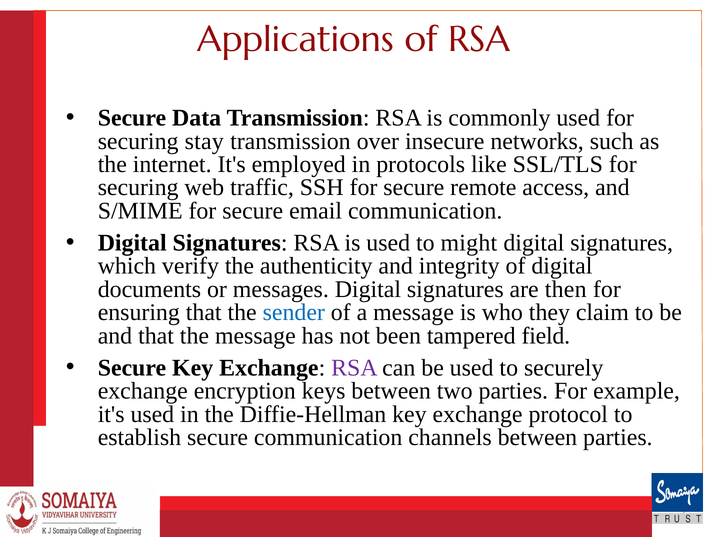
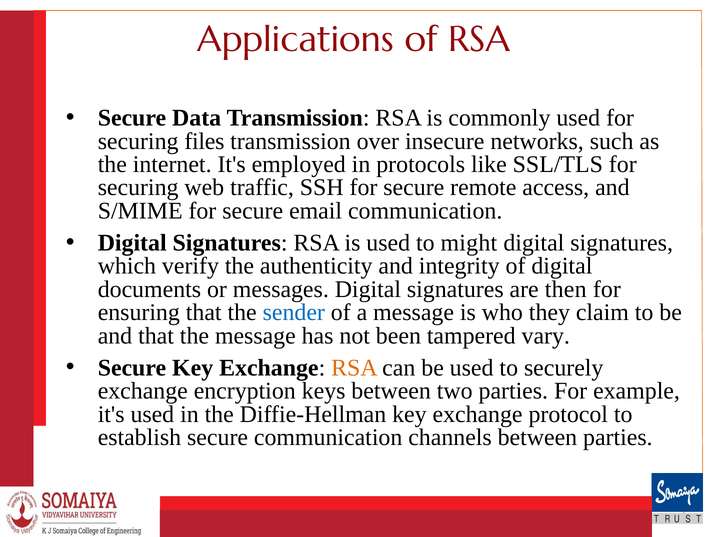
stay: stay -> files (204, 141)
field: field -> vary (546, 336)
RSA colour: purple -> orange (354, 368)
